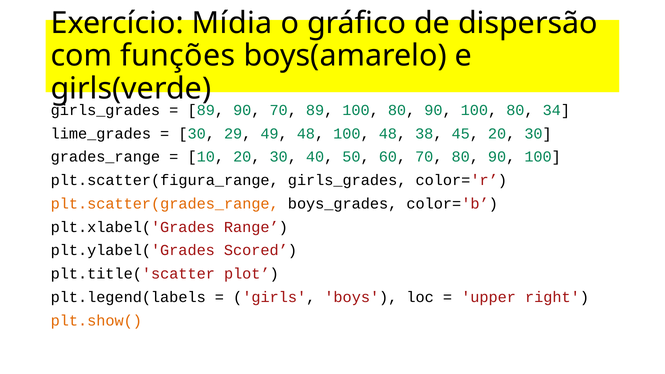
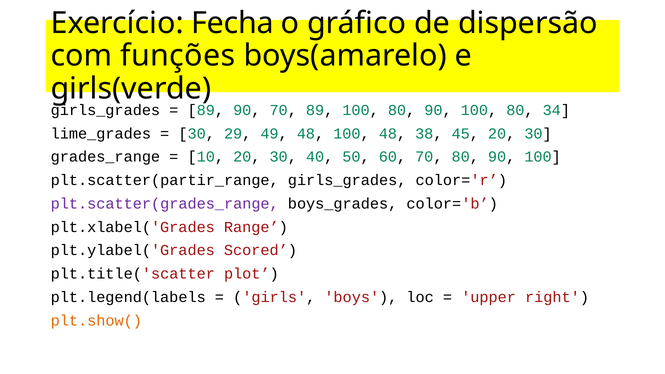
Mídia: Mídia -> Fecha (232, 23)
plt.scatter(figura_range: plt.scatter(figura_range -> plt.scatter(partir_range (165, 180)
plt.scatter(grades_range colour: orange -> purple (165, 204)
